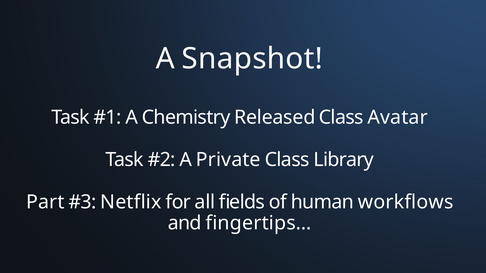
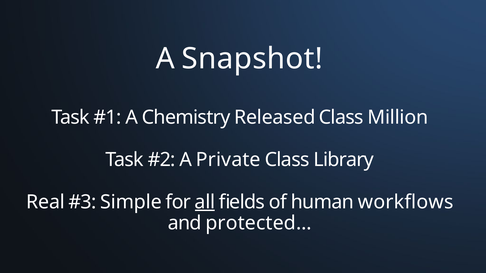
Avatar: Avatar -> Million (398, 118)
Part: Part -> Real (46, 202)
Netflix: Netflix -> Simple (131, 202)
all underline: none -> present (205, 202)
fingertips…: fingertips… -> protected… (259, 223)
